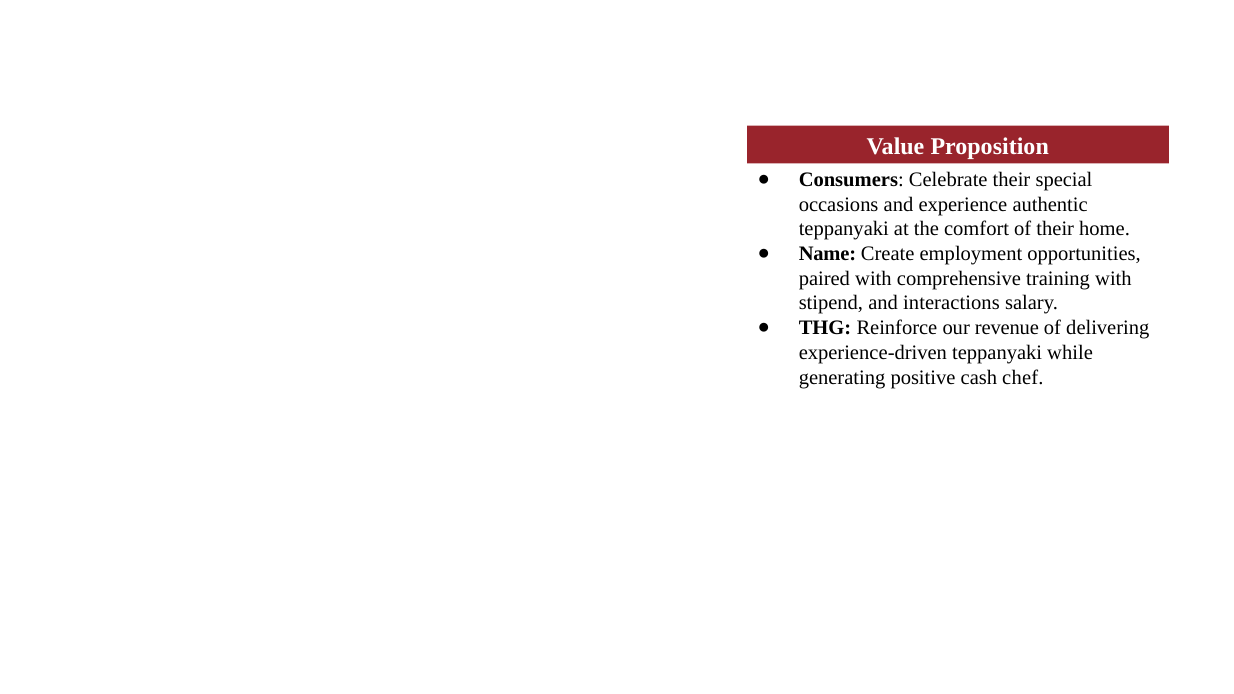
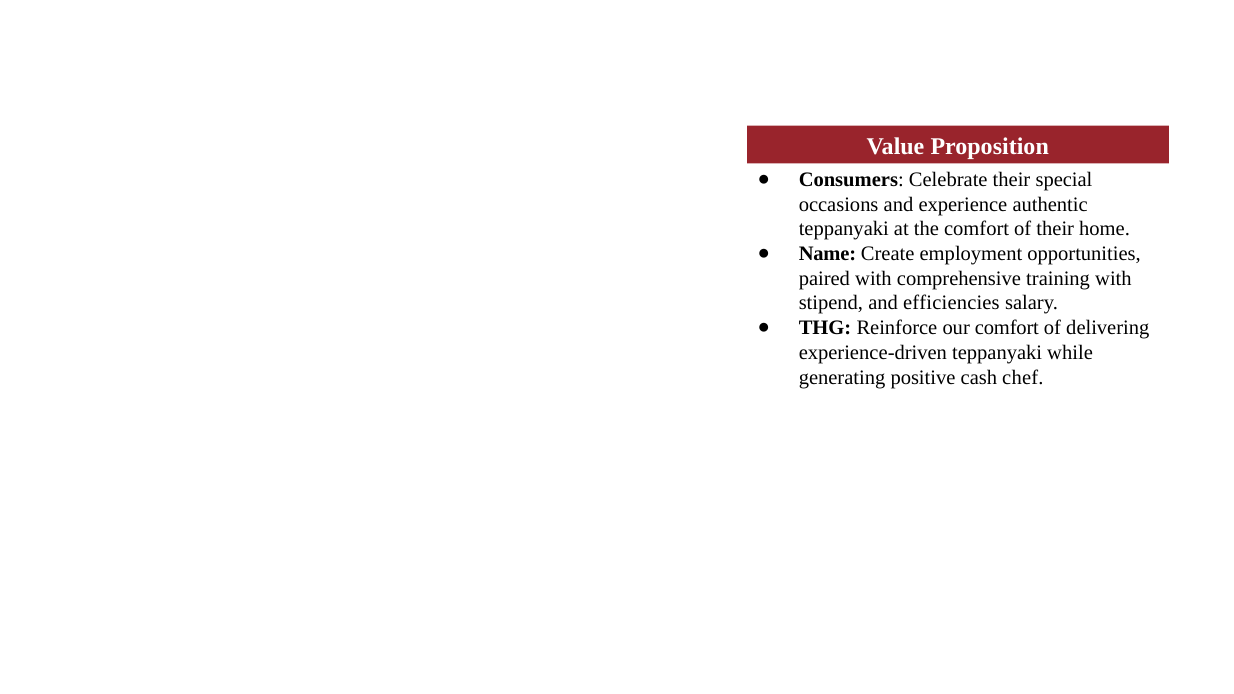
interactions: interactions -> efficiencies (951, 303)
our revenue: revenue -> comfort (1007, 328)
